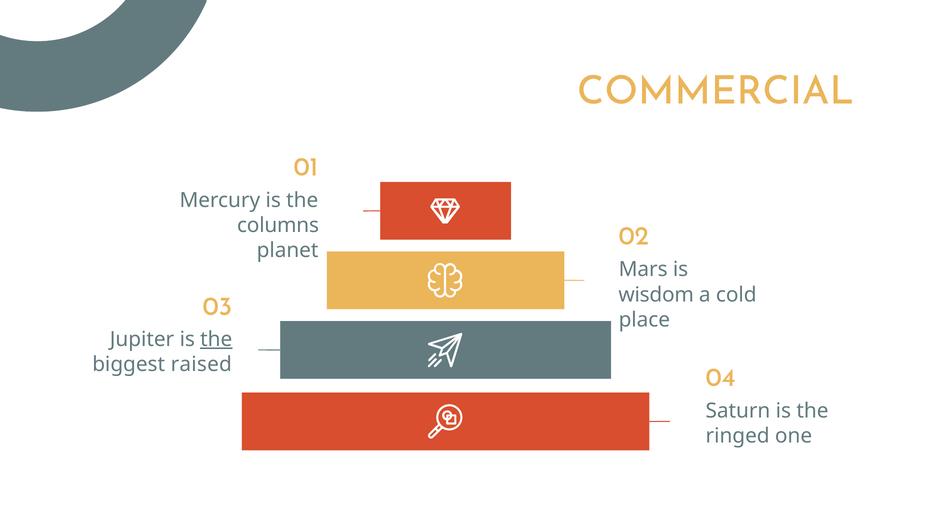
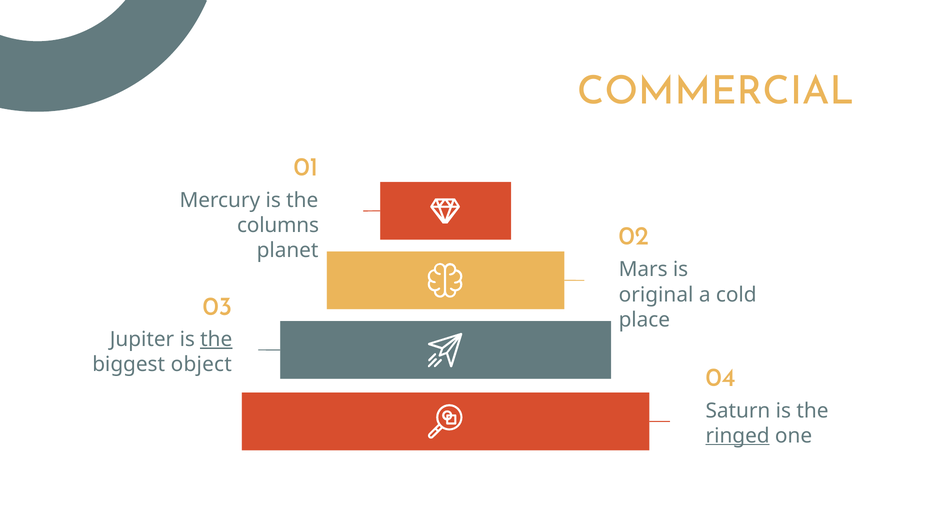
wisdom: wisdom -> original (656, 294)
raised: raised -> object (201, 364)
ringed underline: none -> present (738, 435)
